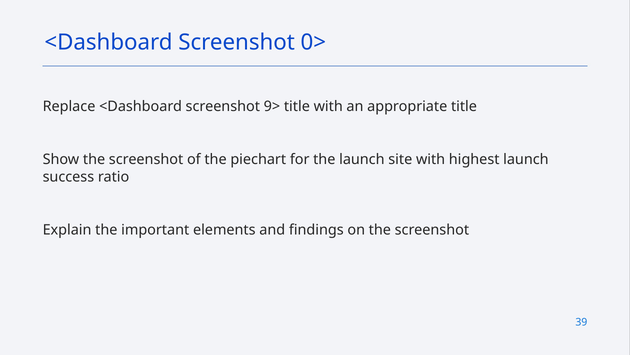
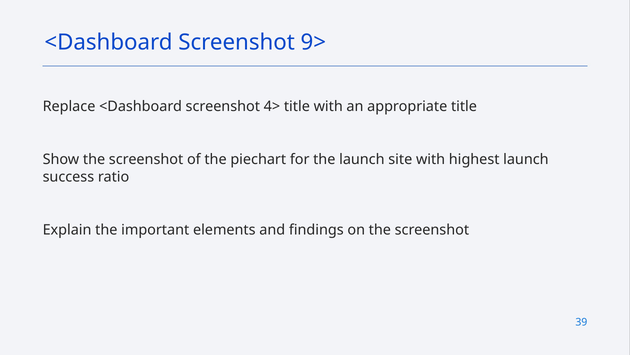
0>: 0> -> 9> (313, 42)
9>: 9> -> 4> (272, 106)
